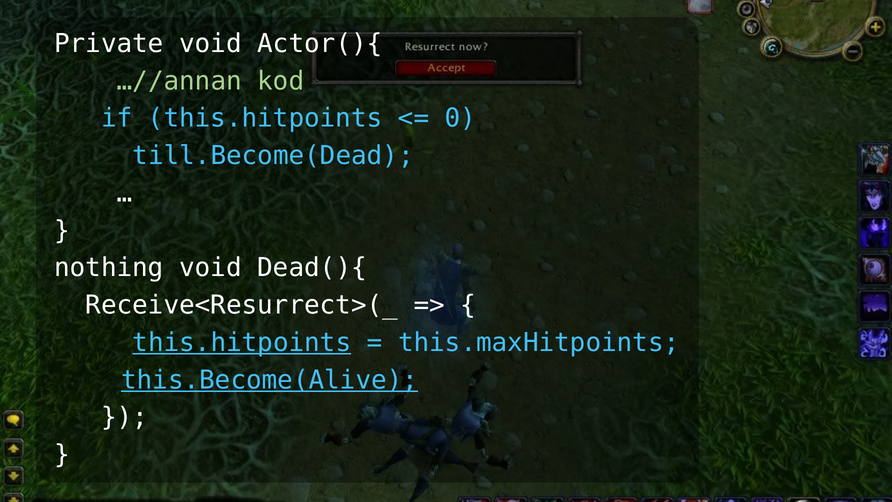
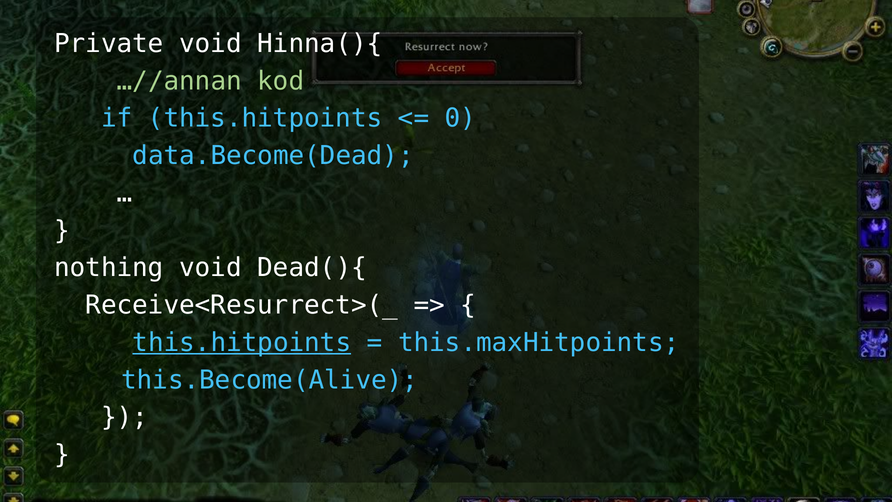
Actor(){: Actor(){ -> Hinna(){ (320, 44)
till.Become(Dead: till.Become(Dead -> data.Become(Dead (273, 156)
this.Become(Alive underline: present -> none (270, 380)
